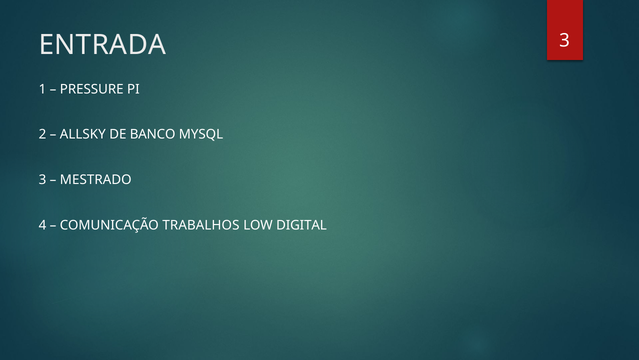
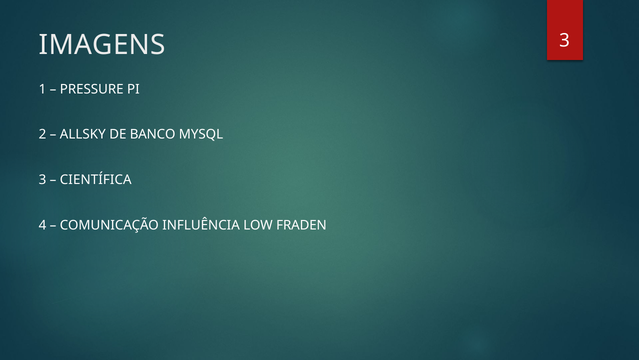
ENTRADA: ENTRADA -> IMAGENS (102, 45)
MESTRADO: MESTRADO -> CIENTÍFICA (96, 180)
TRABALHOS: TRABALHOS -> INFLUÊNCIA (201, 225)
DIGITAL: DIGITAL -> FRADEN (301, 225)
